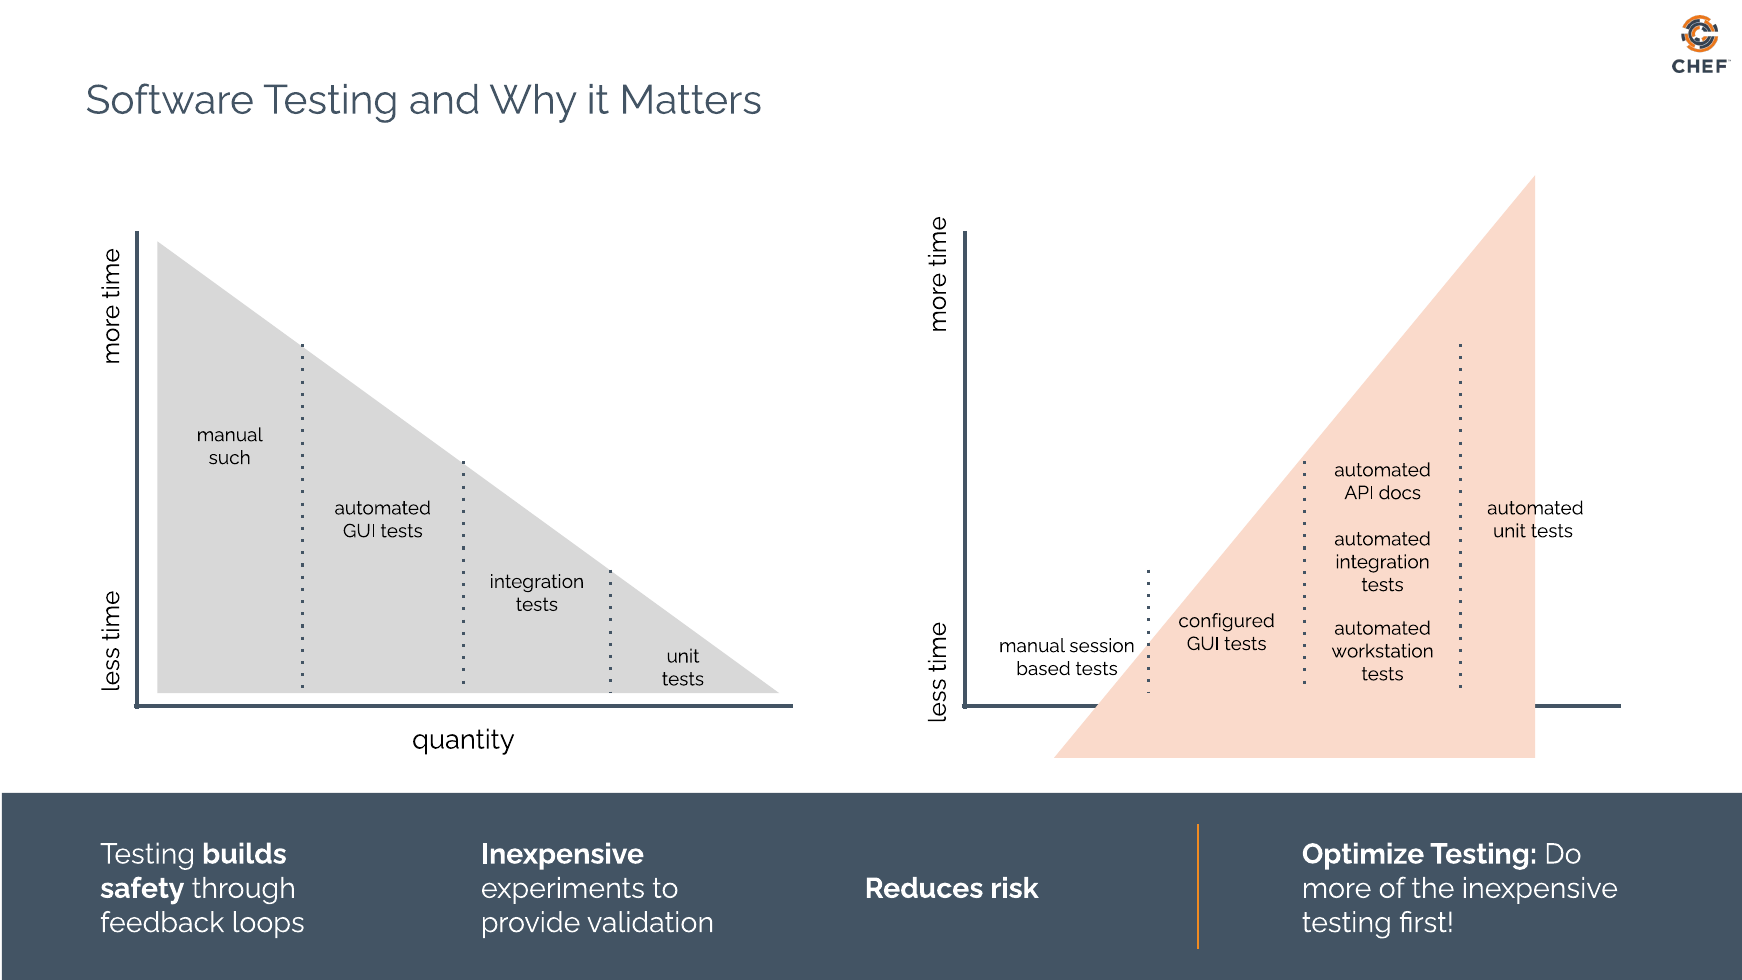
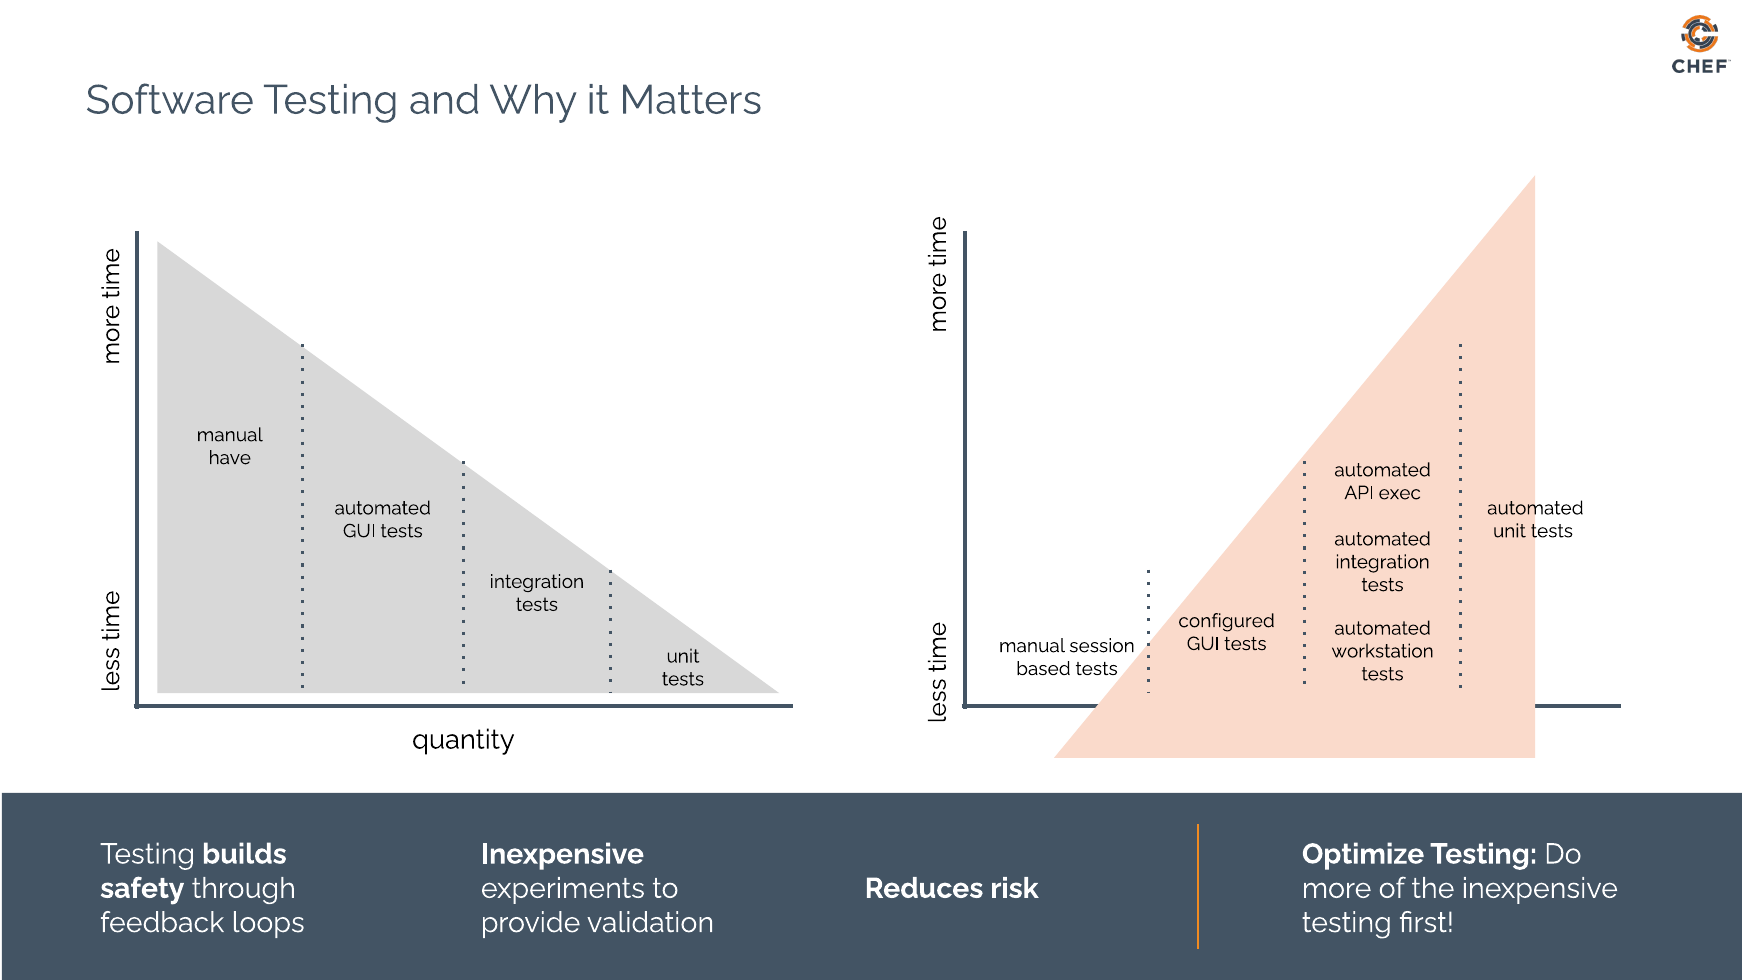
such: such -> have (230, 458)
docs: docs -> exec (1400, 493)
